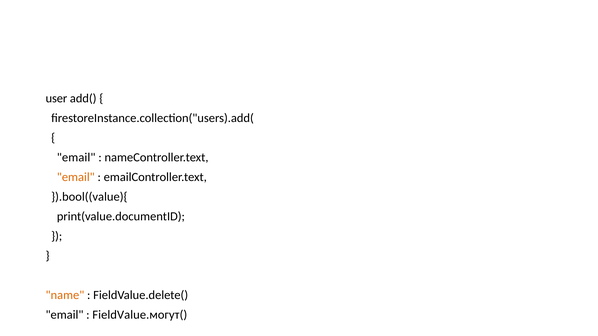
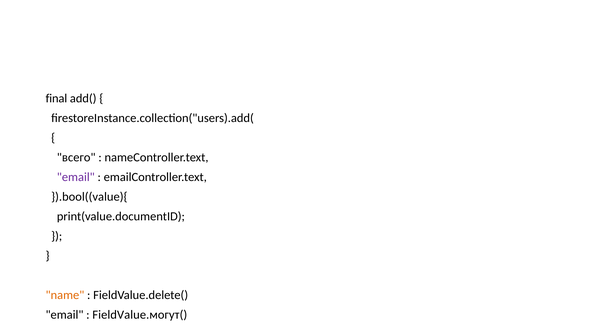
user: user -> final (56, 98)
email: email -> всего (76, 158)
email colour: orange -> purple (76, 177)
